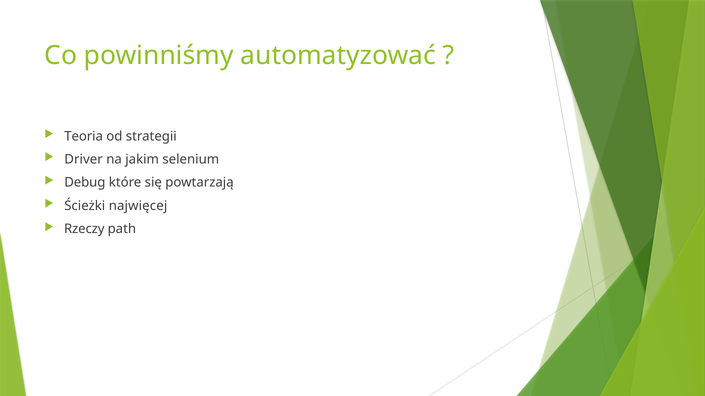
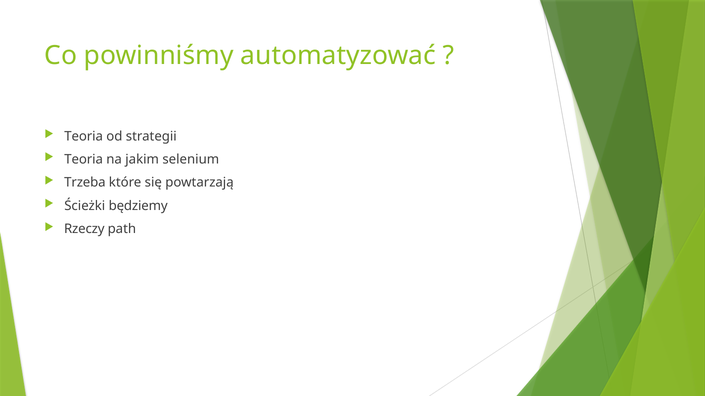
Driver: Driver -> Teoria (84, 160)
Debug: Debug -> Trzeba (85, 183)
najwięcej: najwięcej -> będziemy (138, 206)
